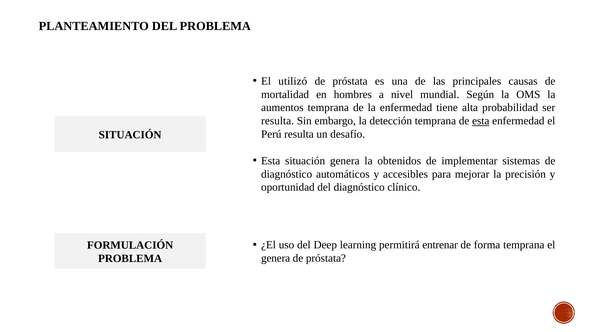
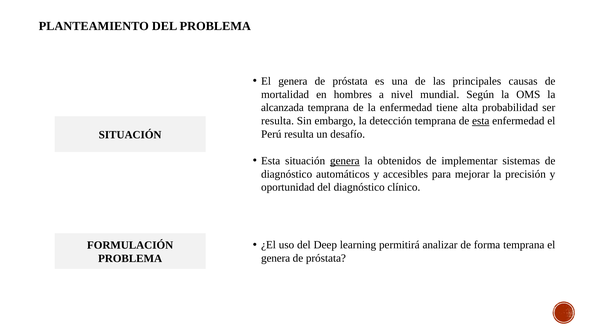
utilizó: utilizó -> genera (293, 81)
aumentos: aumentos -> alcanzada (282, 108)
genera underline: none -> present (345, 161)
entrenar: entrenar -> analizar (440, 245)
